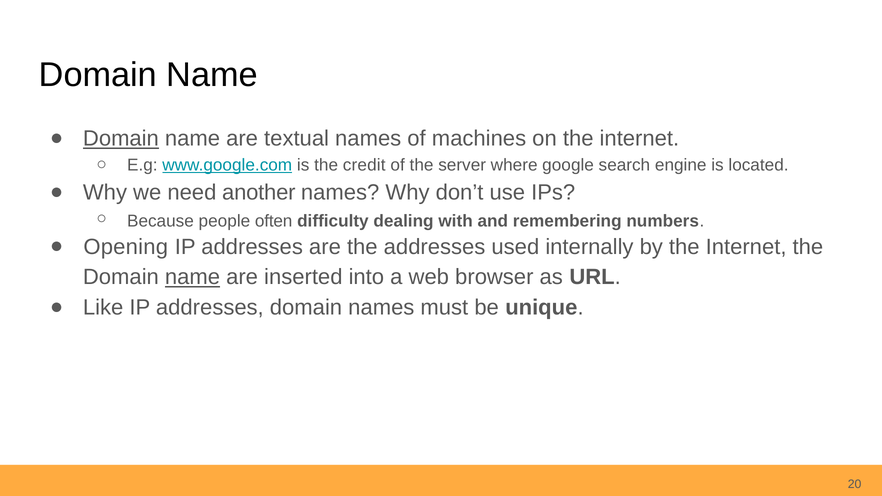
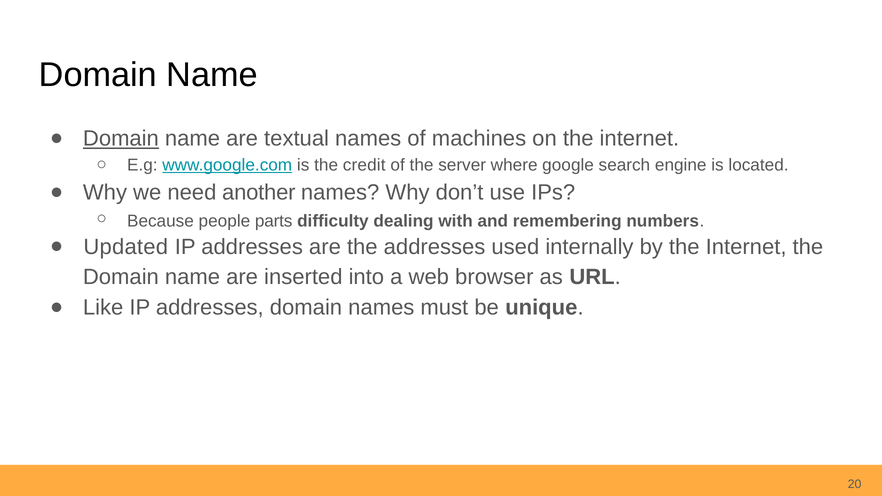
often: often -> parts (274, 221)
Opening: Opening -> Updated (126, 247)
name underline: present -> none (193, 277)
